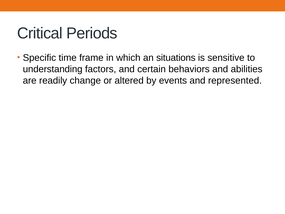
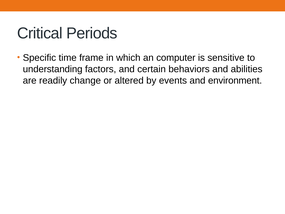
situations: situations -> computer (176, 58)
represented: represented -> environment (235, 80)
